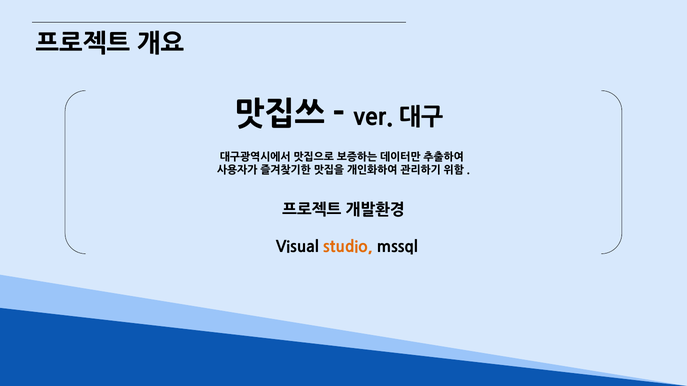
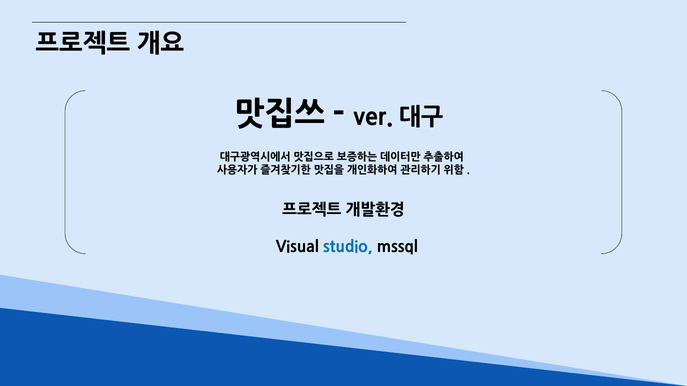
studio colour: orange -> blue (348, 247)
